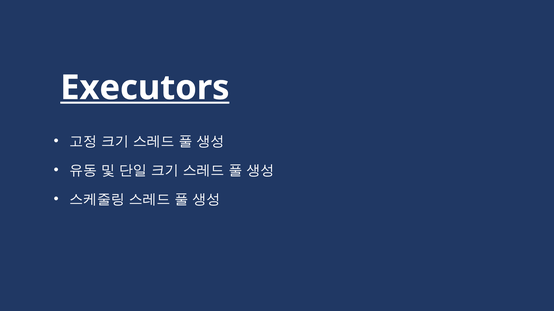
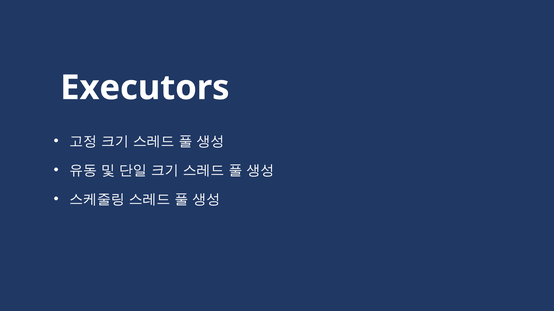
Executors underline: present -> none (145, 88)
